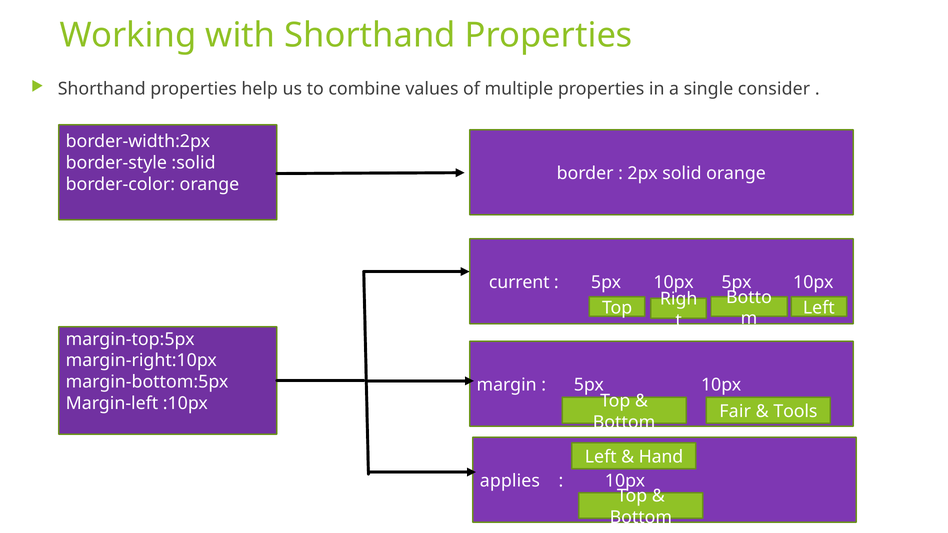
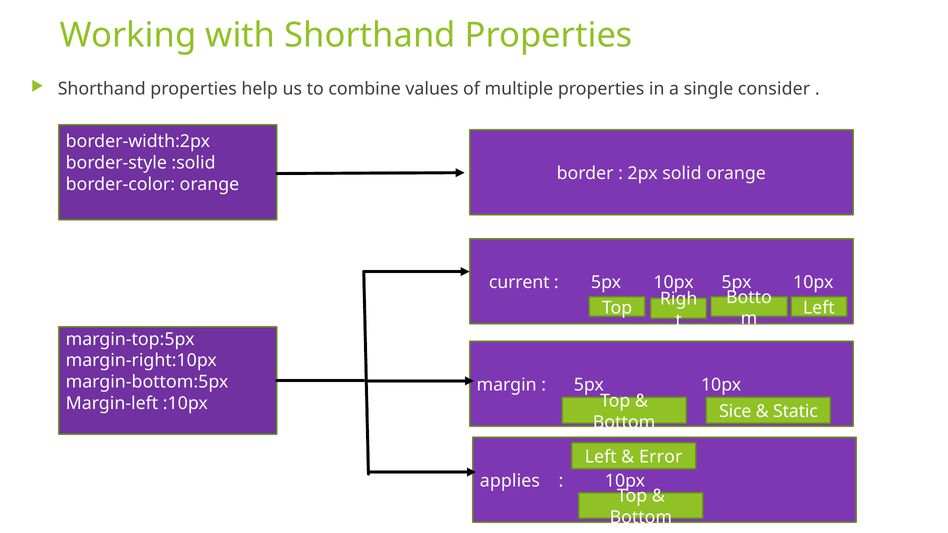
Fair: Fair -> Sice (735, 412)
Tools: Tools -> Static (795, 412)
Hand: Hand -> Error (661, 457)
